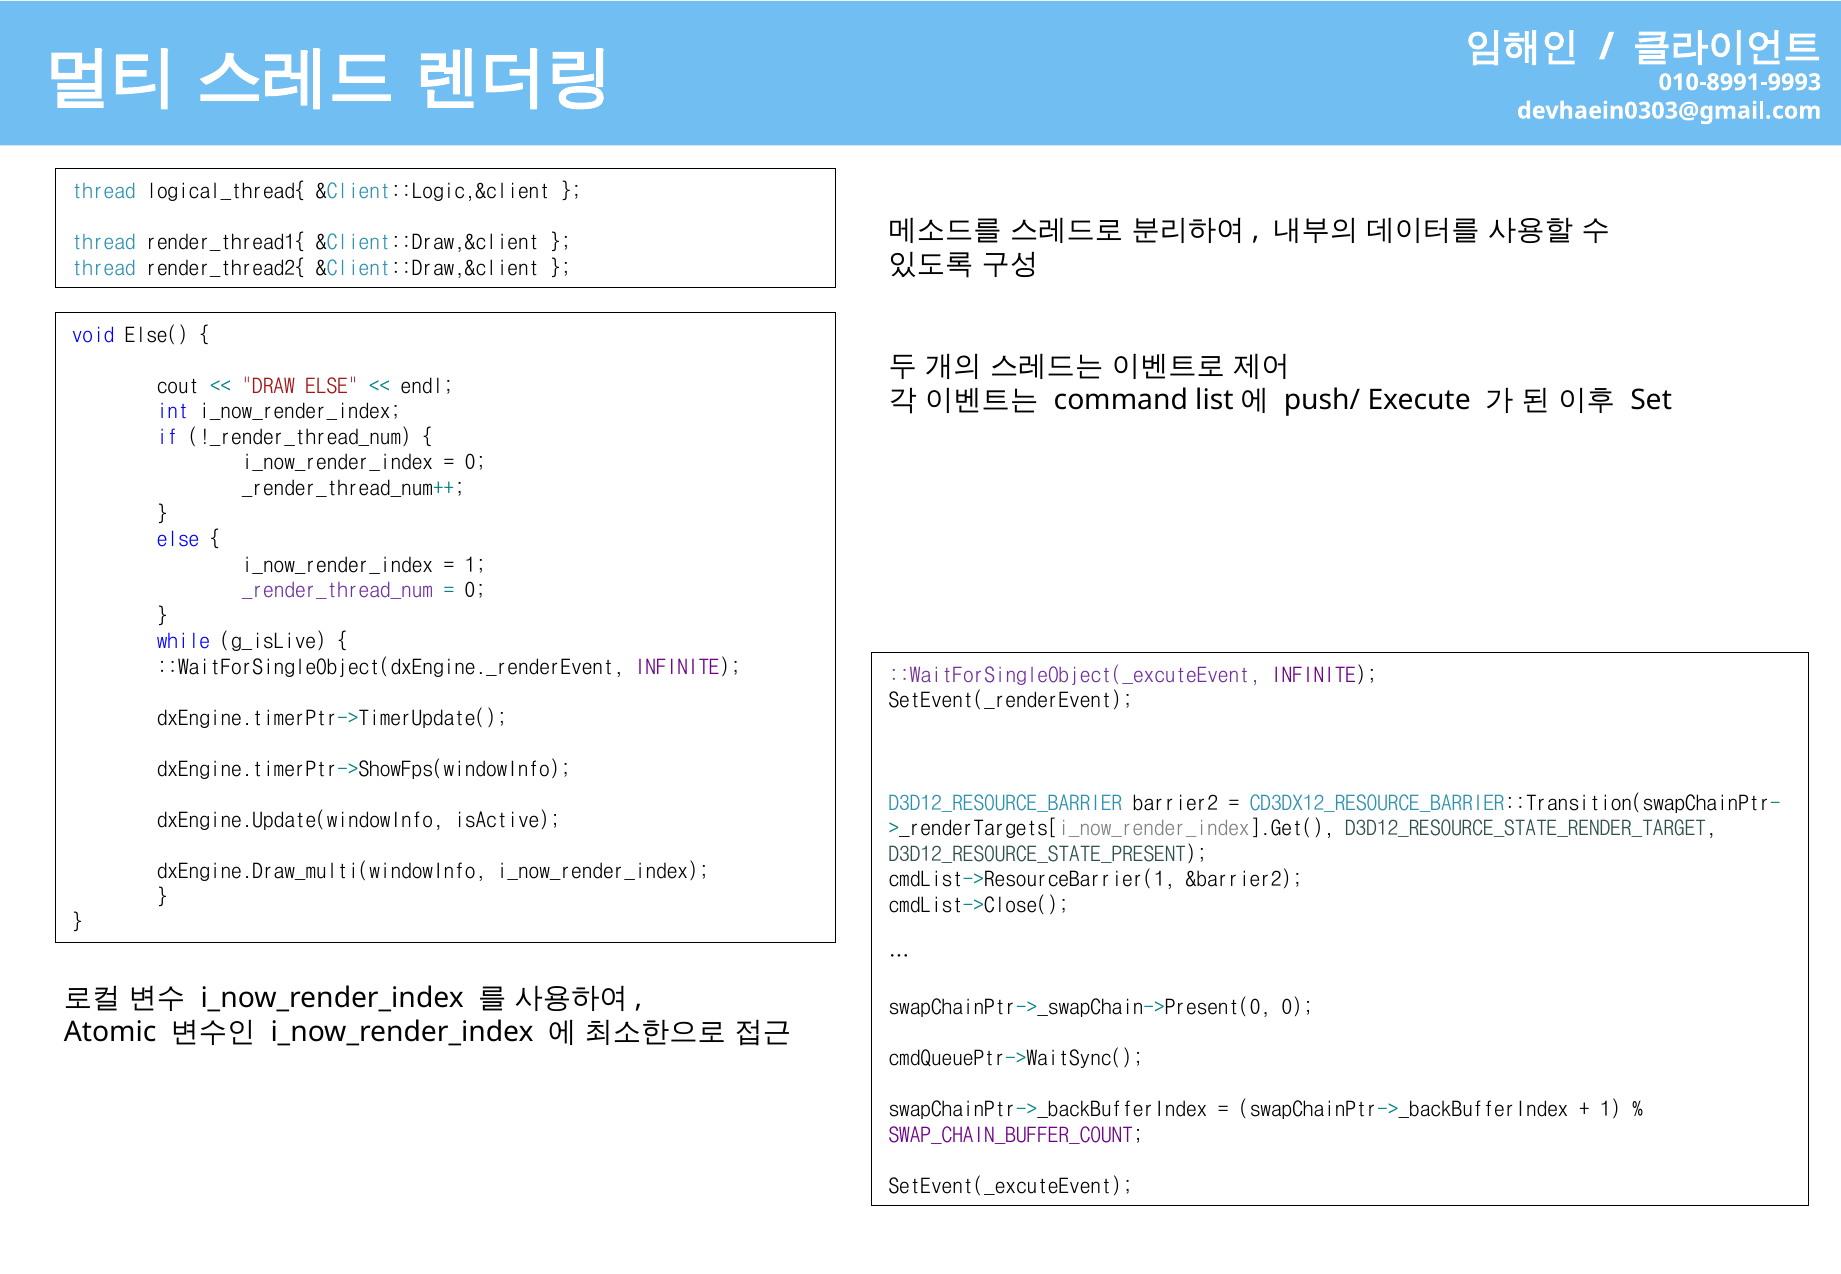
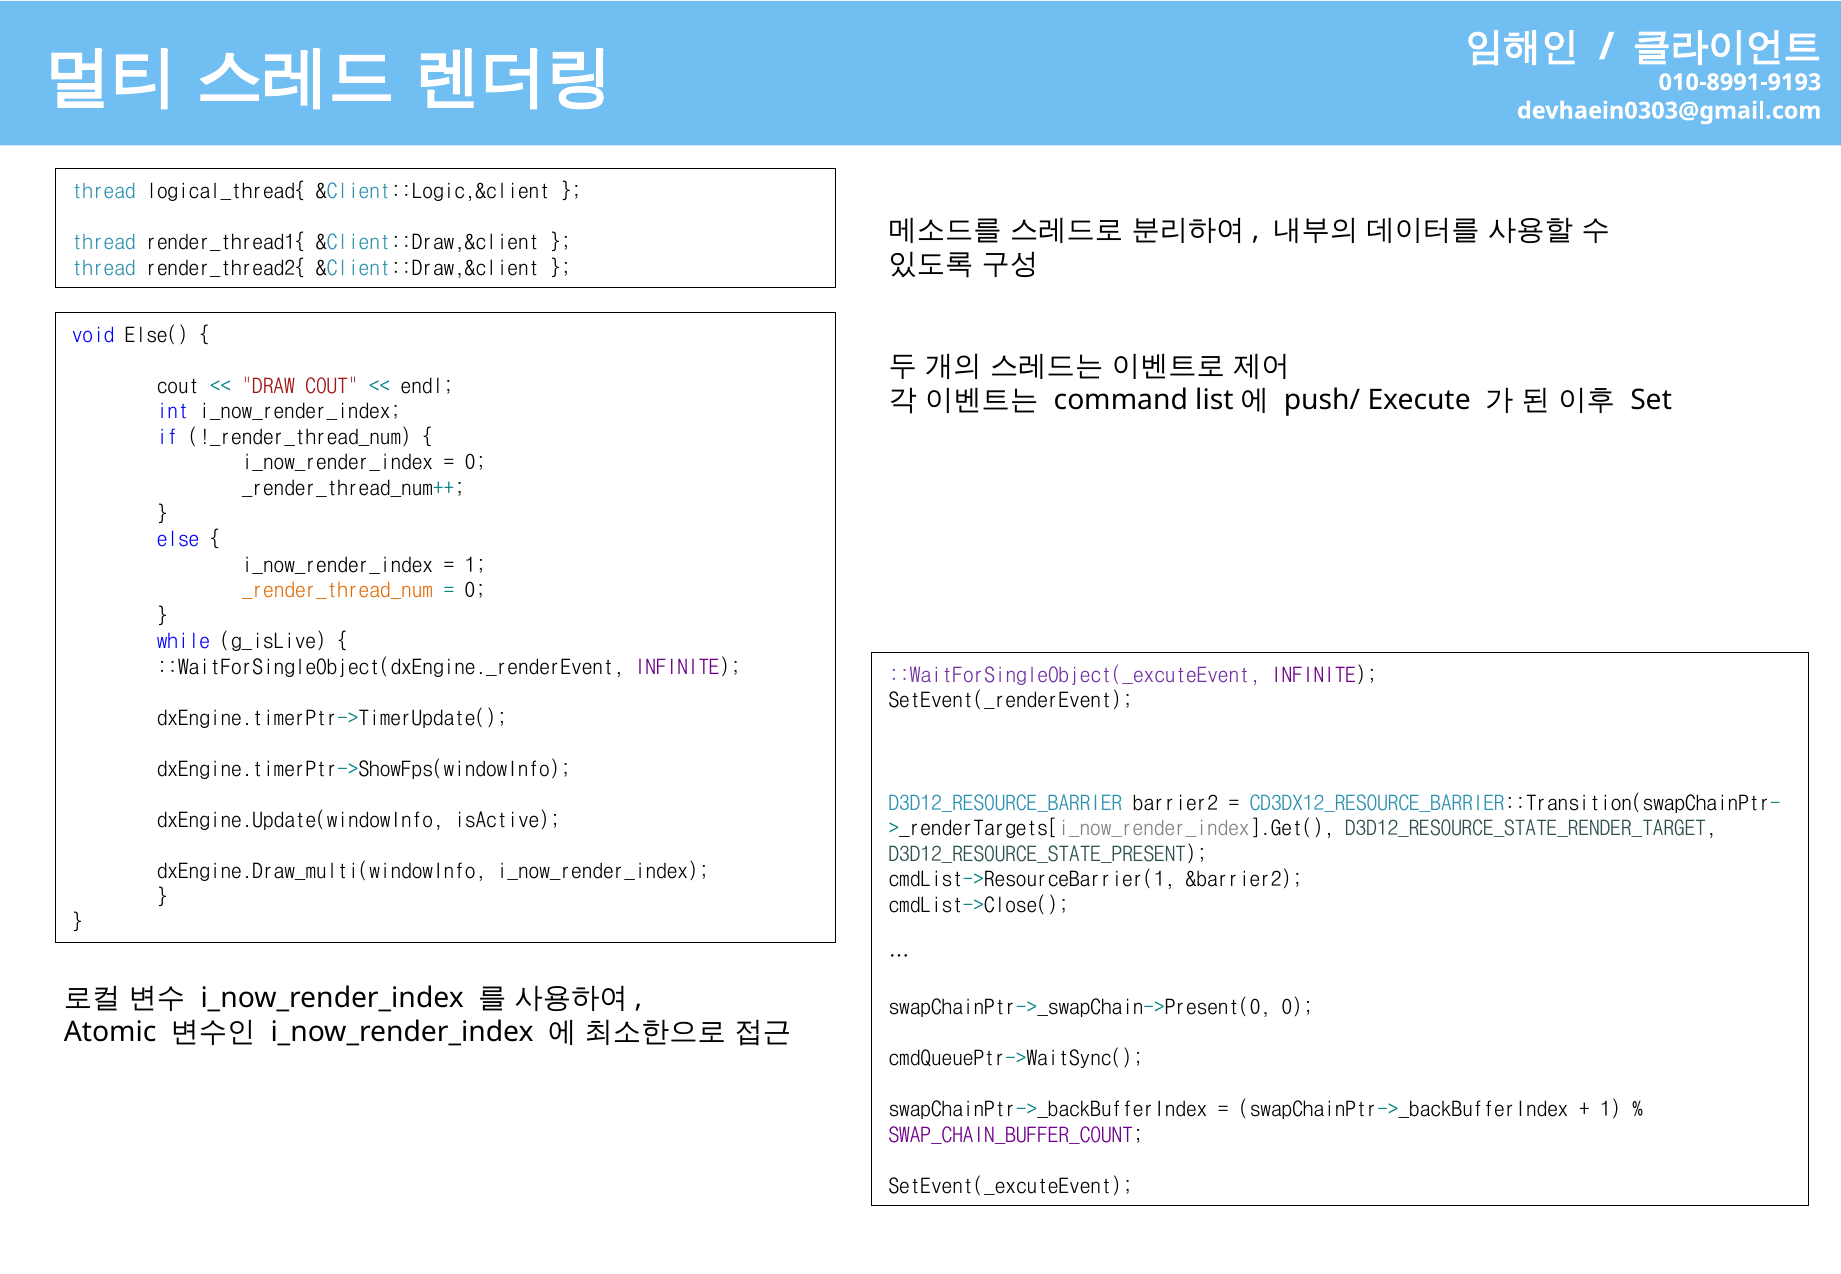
010-8991-9993: 010-8991-9993 -> 010-8991-9193 (1740, 82)
DRAW ELSE: ELSE -> COUT (332, 386)
_render_thread_num colour: purple -> orange (337, 591)
